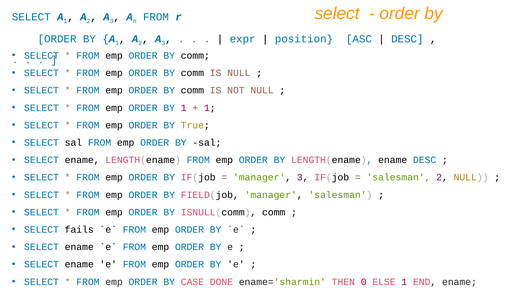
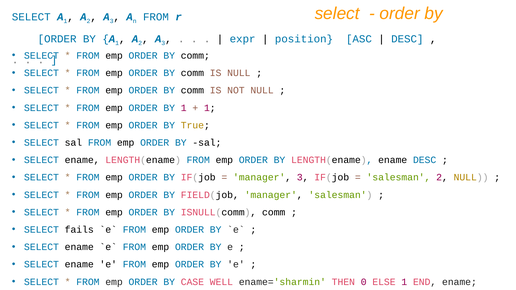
DONE: DONE -> WELL (221, 282)
